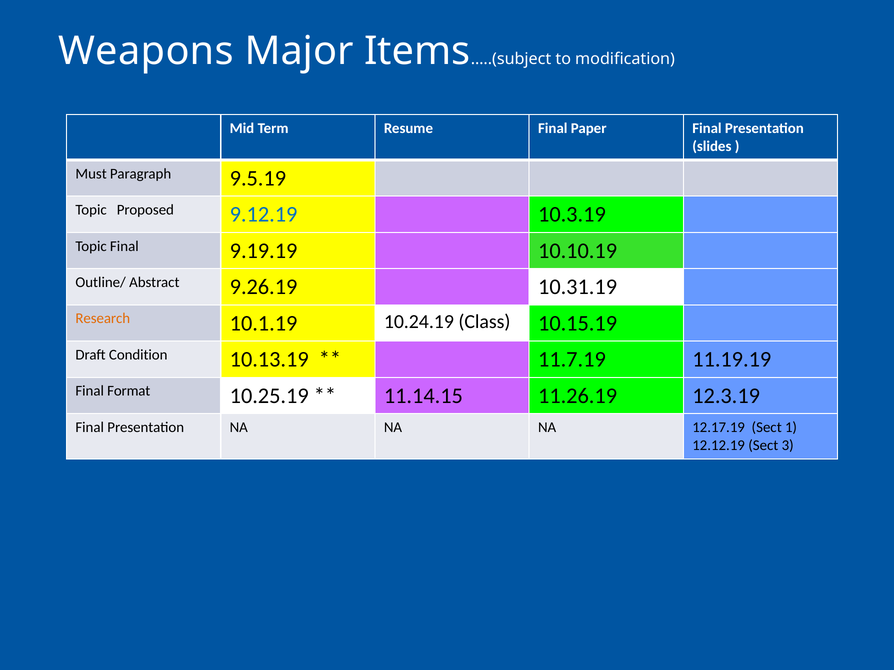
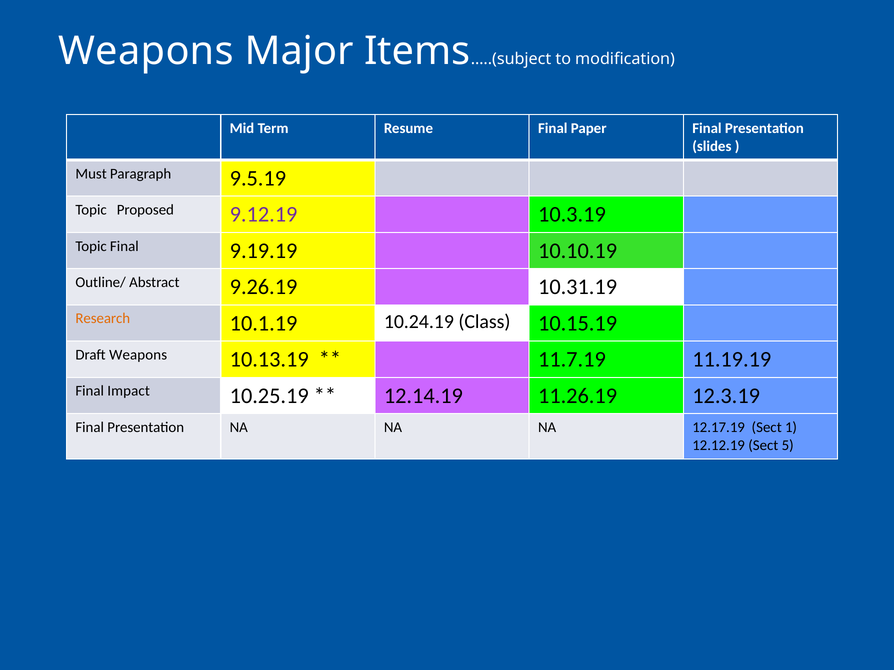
9.12.19 colour: blue -> purple (264, 215)
Draft Condition: Condition -> Weapons (138, 355)
Format: Format -> Impact (129, 391)
11.14.15: 11.14.15 -> 12.14.19 (423, 396)
3: 3 -> 5 (788, 446)
